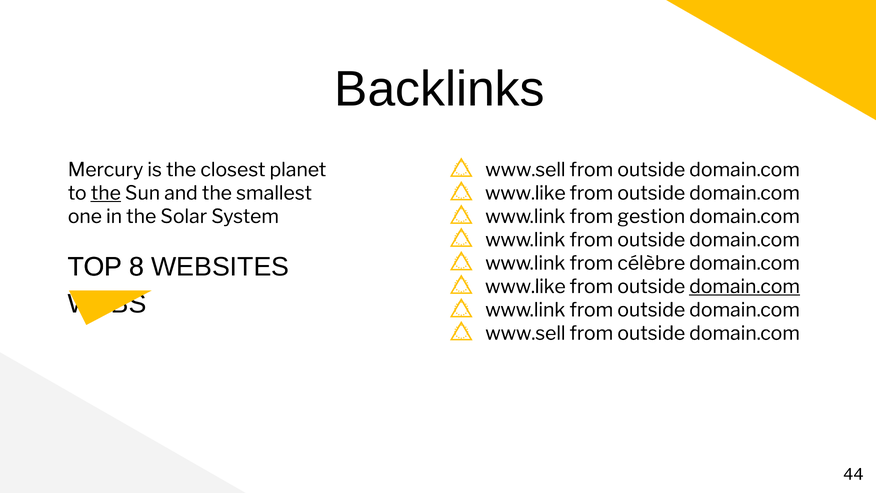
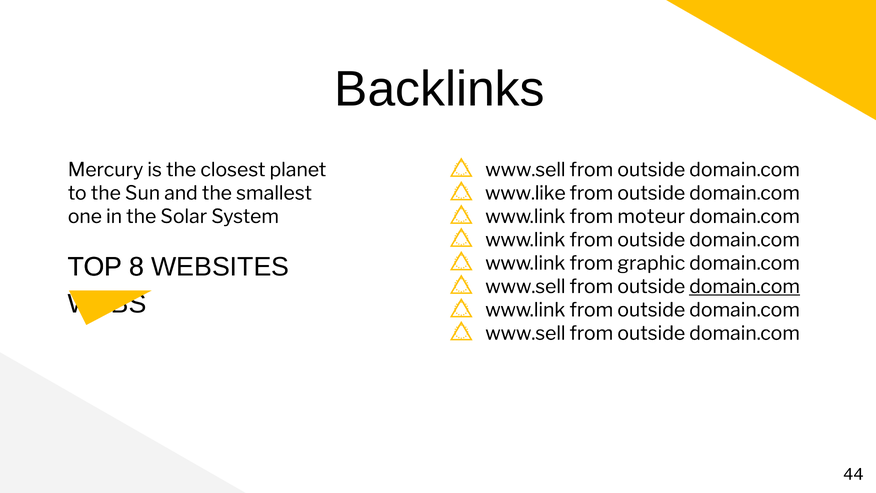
the underline: present -> none (106, 193)
gestion: gestion -> moteur (651, 216)
célèbre: célèbre -> graphic (651, 263)
www.like: www.like -> www.sell (525, 286)
